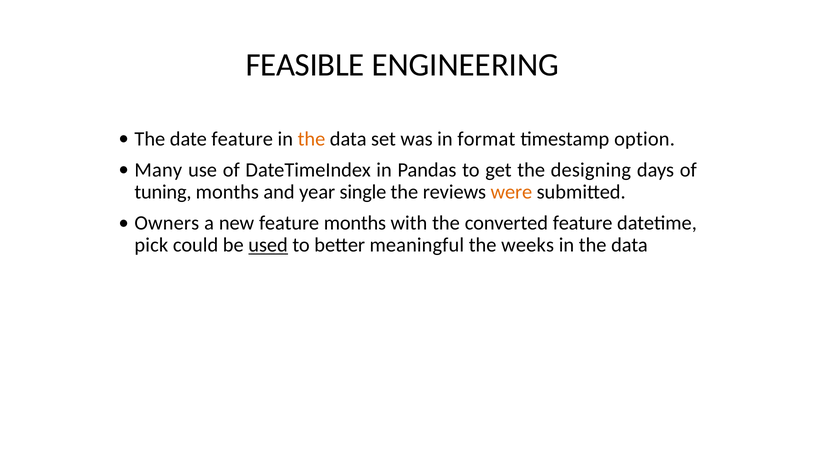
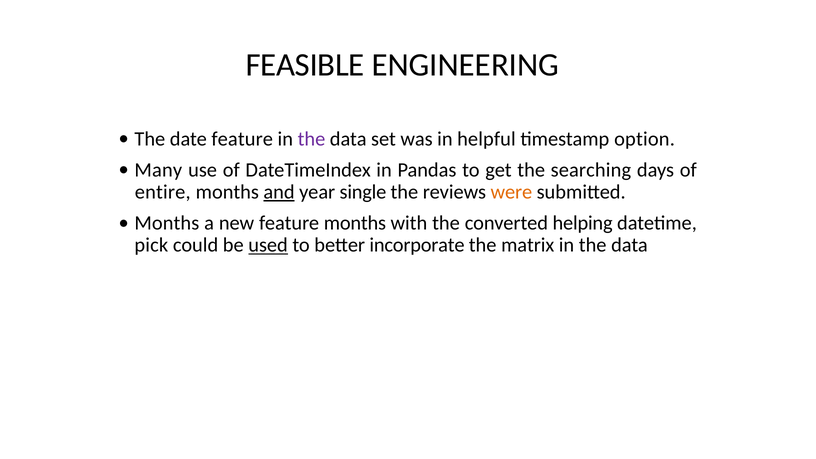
the colour: orange -> purple (311, 139)
format: format -> helpful (486, 139)
designing: designing -> searching (591, 170)
tuning: tuning -> entire (163, 192)
and underline: none -> present (279, 192)
Owners: Owners -> Months (167, 223)
converted feature: feature -> helping (583, 223)
meaningful: meaningful -> incorporate (417, 245)
weeks: weeks -> matrix (528, 245)
